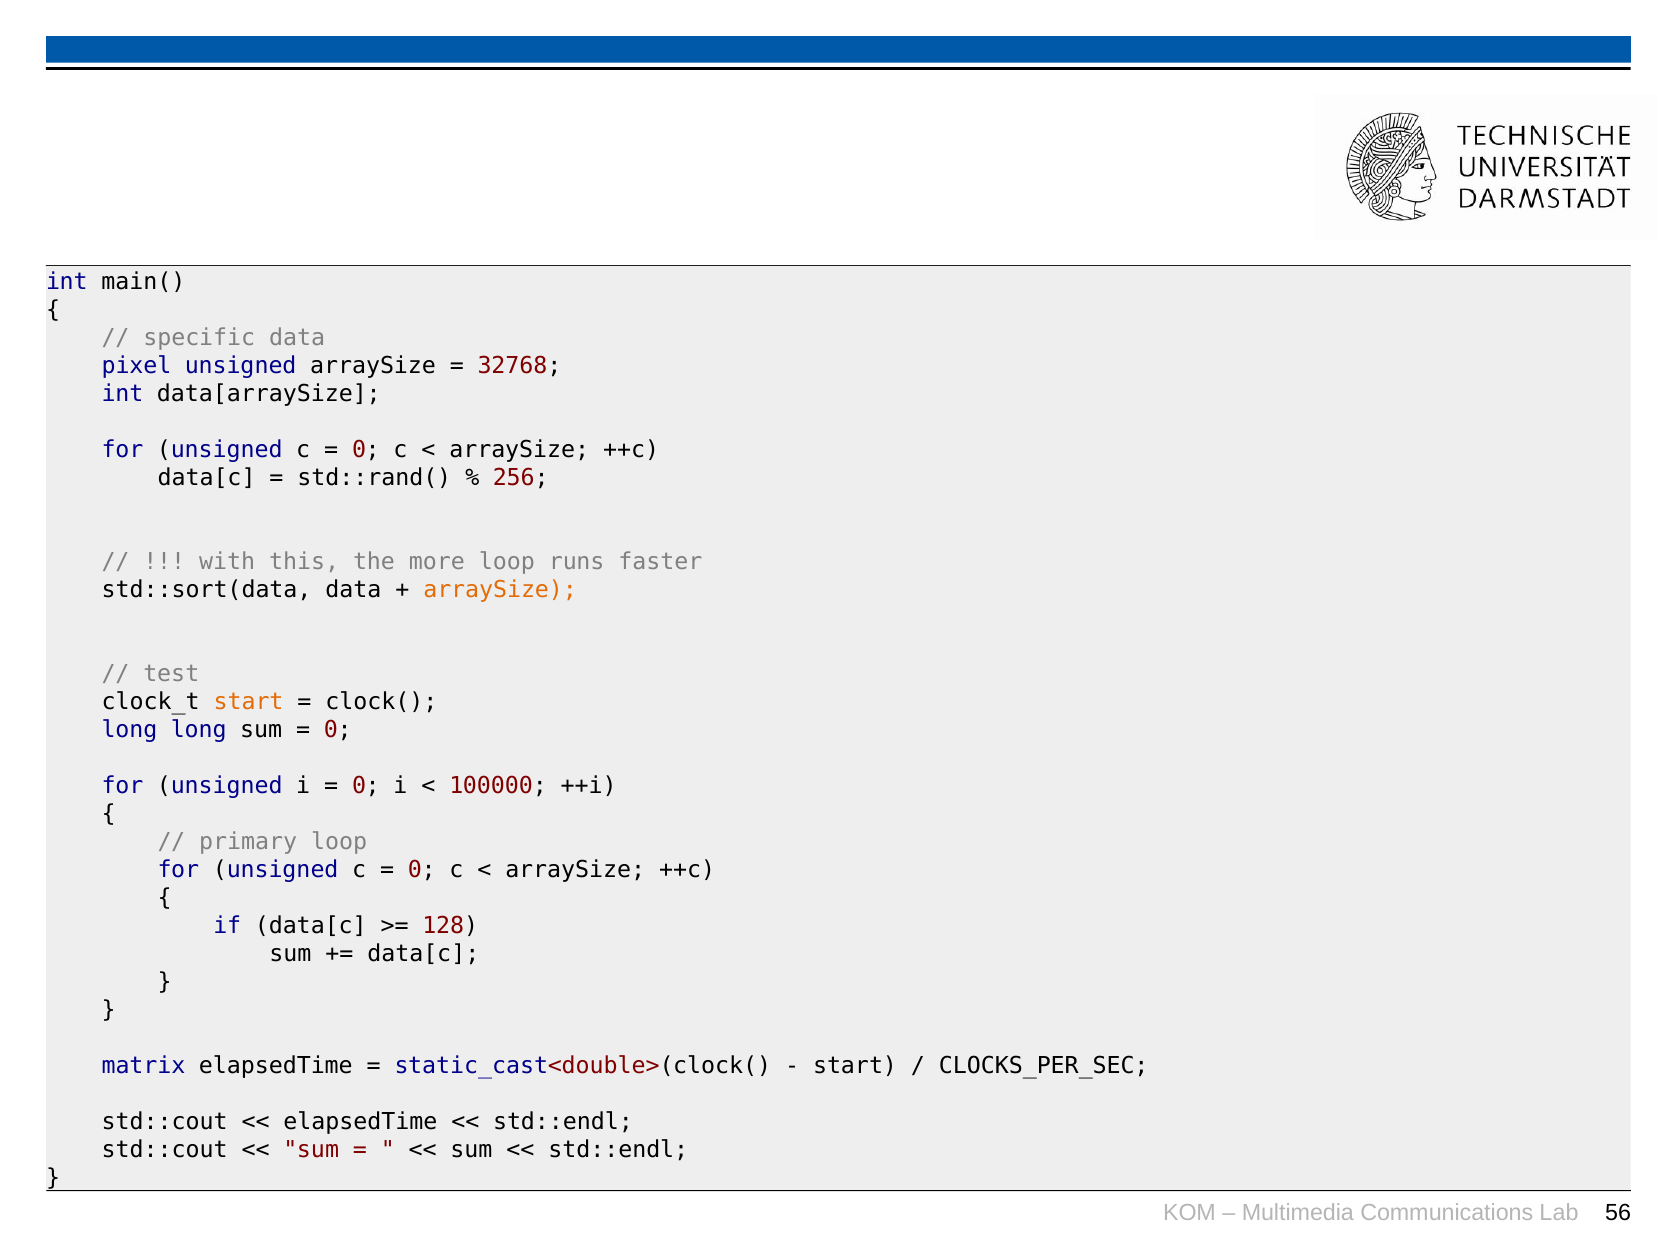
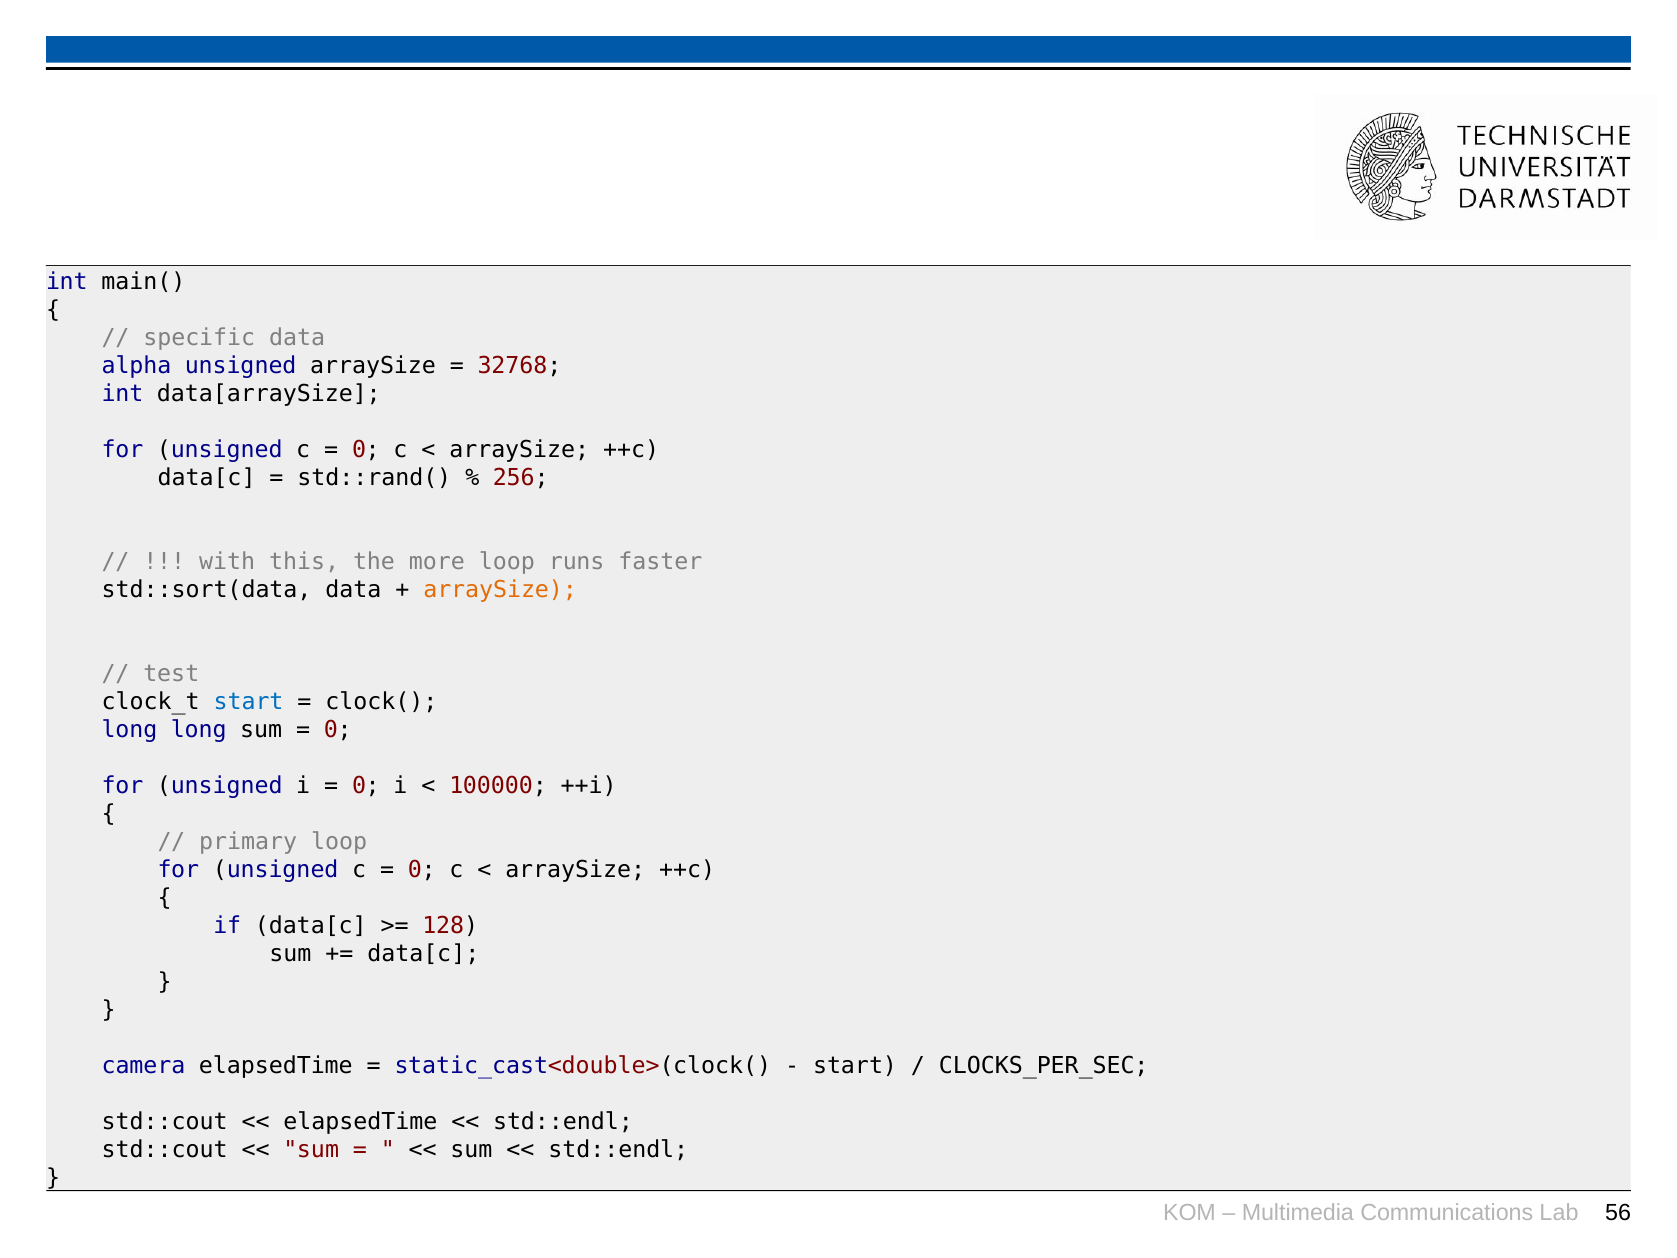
pixel: pixel -> alpha (136, 365)
start colour: orange -> blue (249, 701)
matrix: matrix -> camera (143, 1065)
